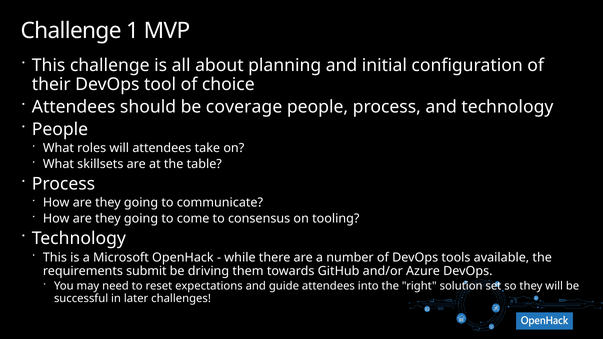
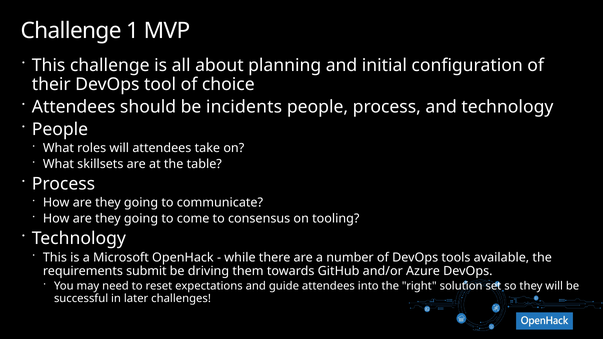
coverage: coverage -> incidents (244, 107)
